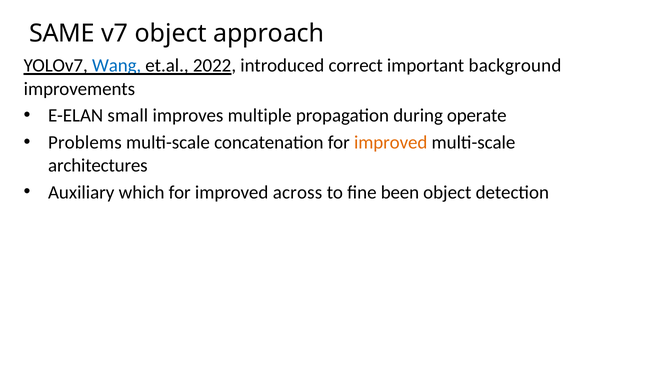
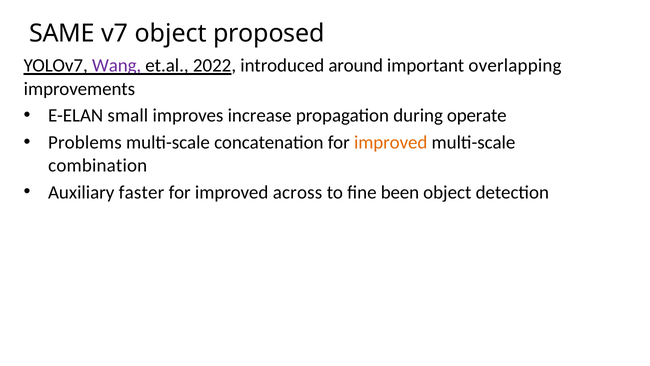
approach: approach -> proposed (269, 33)
Wang colour: blue -> purple (117, 66)
correct: correct -> around (356, 66)
background: background -> overlapping (515, 66)
multiple: multiple -> increase (260, 116)
architectures: architectures -> combination (98, 165)
which: which -> faster (142, 192)
